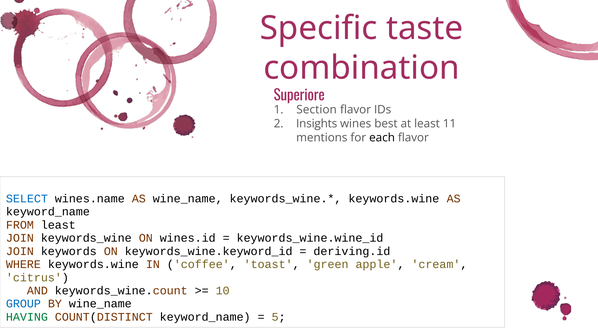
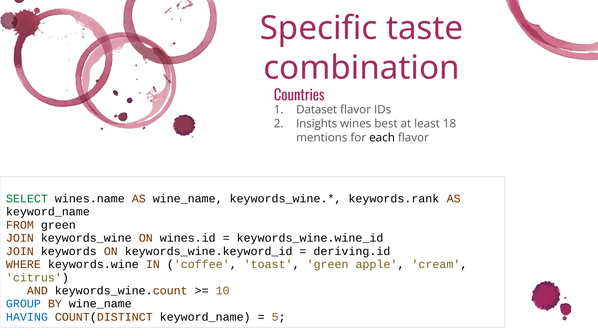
Superiore: Superiore -> Countries (299, 96)
Section: Section -> Dataset (317, 110)
11: 11 -> 18 (450, 124)
SELECT colour: blue -> green (27, 199)
keywords.wine: keywords.wine -> keywords.rank (394, 199)
FROM least: least -> green (58, 225)
HAVING colour: green -> blue (27, 317)
